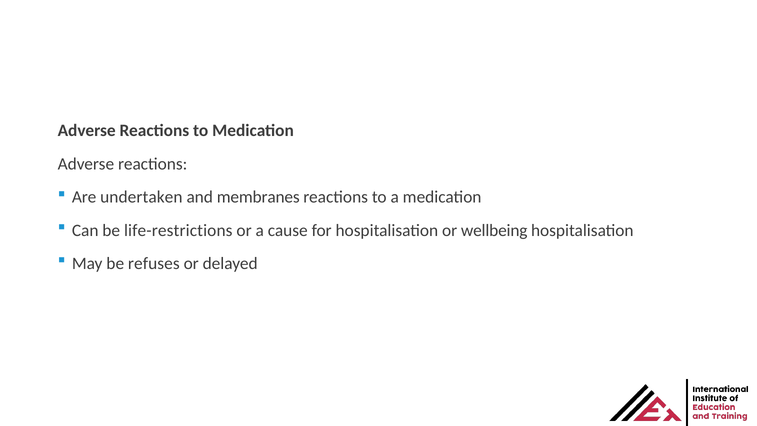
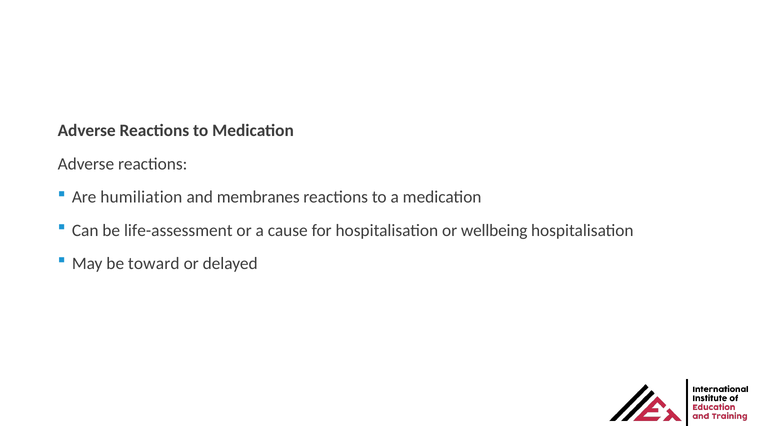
undertaken: undertaken -> humiliation (141, 197)
life-restrictions: life-restrictions -> life-assessment (178, 230)
refuses: refuses -> toward (154, 263)
